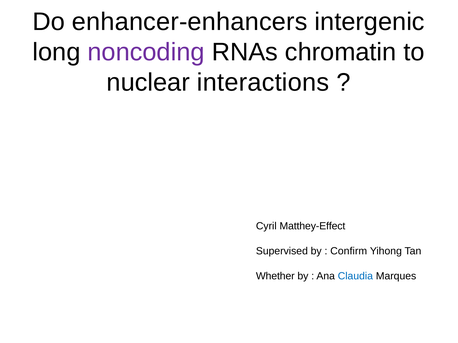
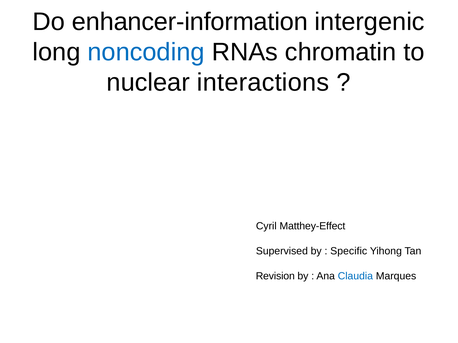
enhancer-enhancers: enhancer-enhancers -> enhancer-information (190, 22)
noncoding colour: purple -> blue (146, 52)
Confirm: Confirm -> Specific (349, 251)
Whether: Whether -> Revision (275, 276)
